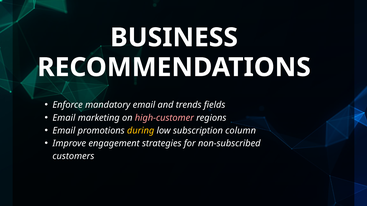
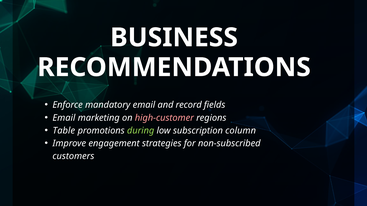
trends: trends -> record (189, 105)
Email: Email -> Table (64, 131)
during colour: yellow -> light green (141, 131)
